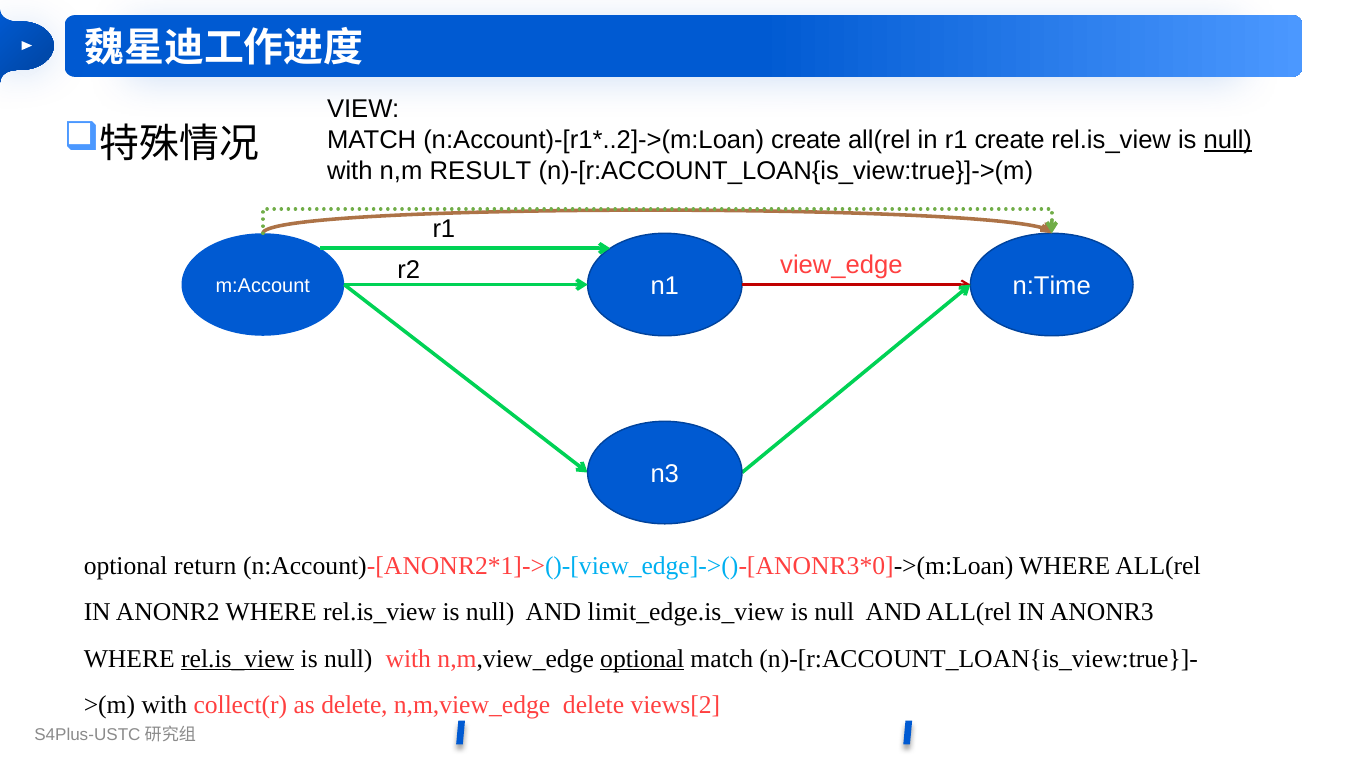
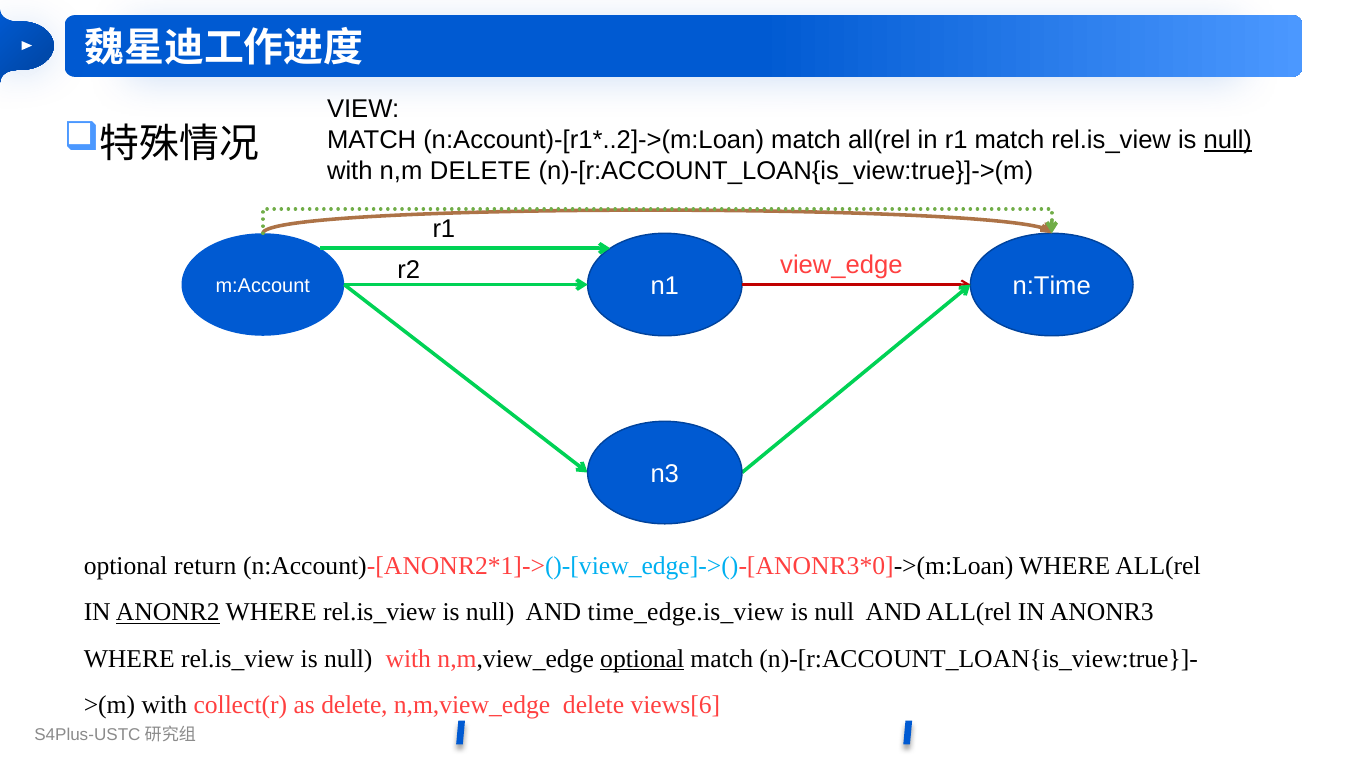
create: create -> match (806, 140)
r1 create: create -> match (1010, 140)
n,m RESULT: RESULT -> DELETE (480, 171)
ANONR2 underline: none -> present (168, 612)
limit_edge.is_view: limit_edge.is_view -> time_edge.is_view (686, 612)
rel.is_view underline: present -> none (238, 659)
views[2: views[2 -> views[6 (675, 705)
